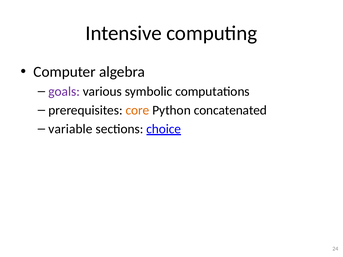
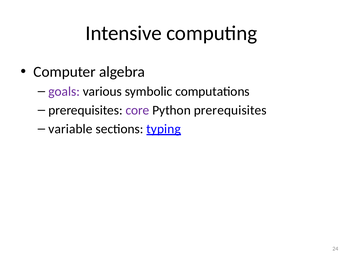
core colour: orange -> purple (137, 110)
Python concatenated: concatenated -> prerequisites (230, 110)
choice: choice -> typing (164, 129)
